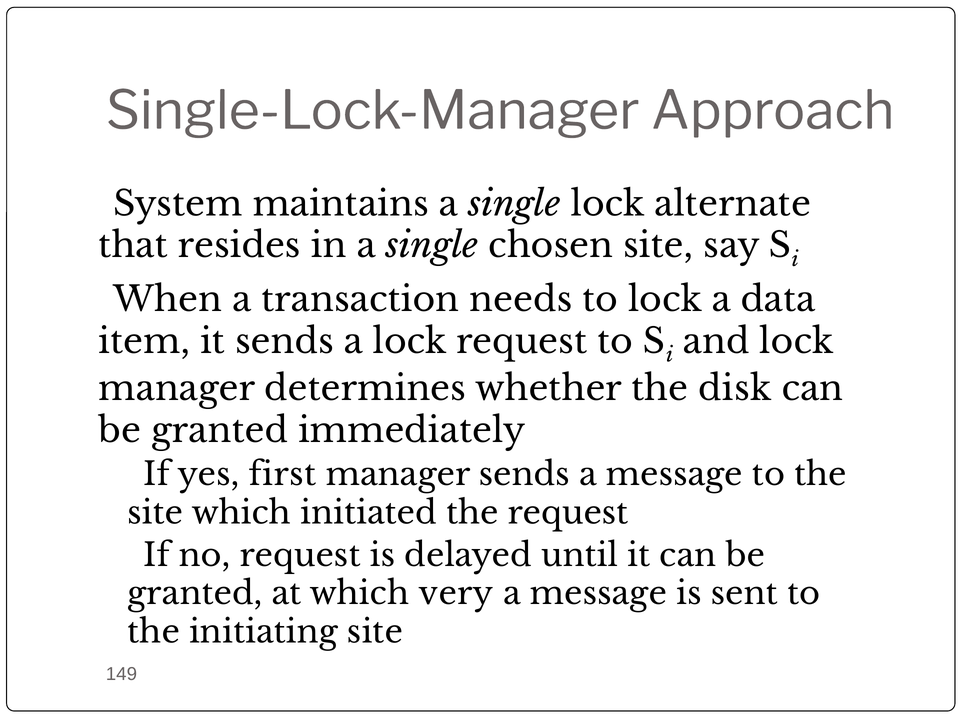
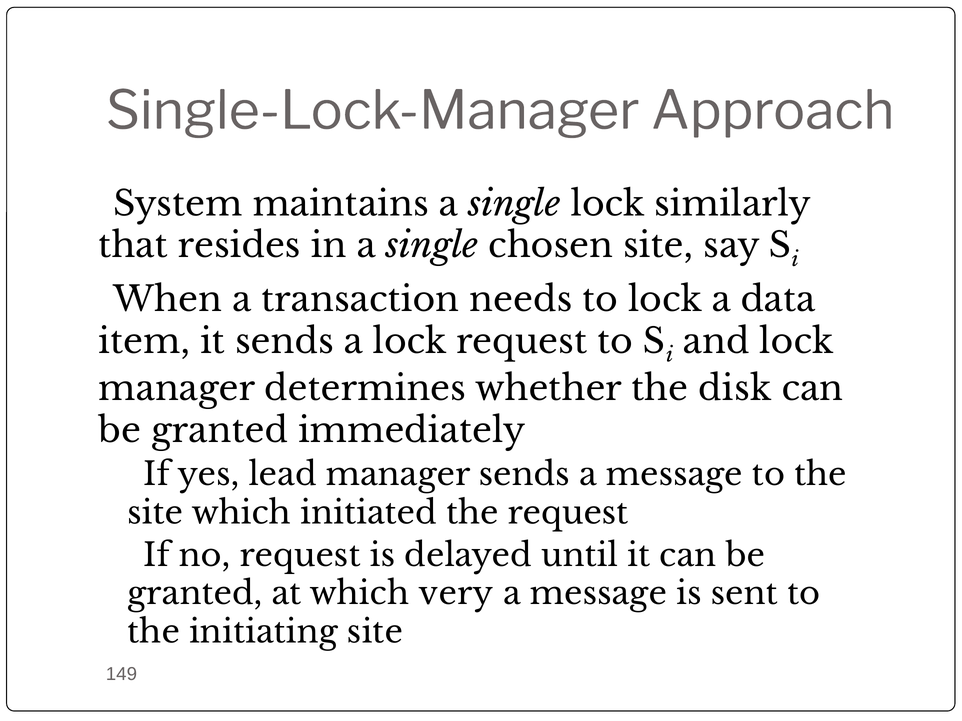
alternate: alternate -> similarly (733, 204)
first: first -> lead (283, 475)
